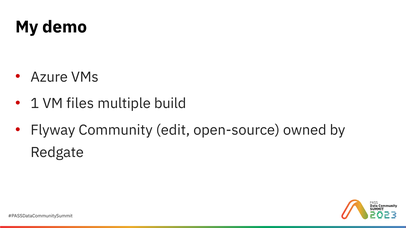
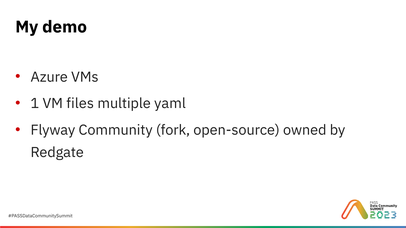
build: build -> yaml (170, 104)
edit: edit -> fork (173, 130)
